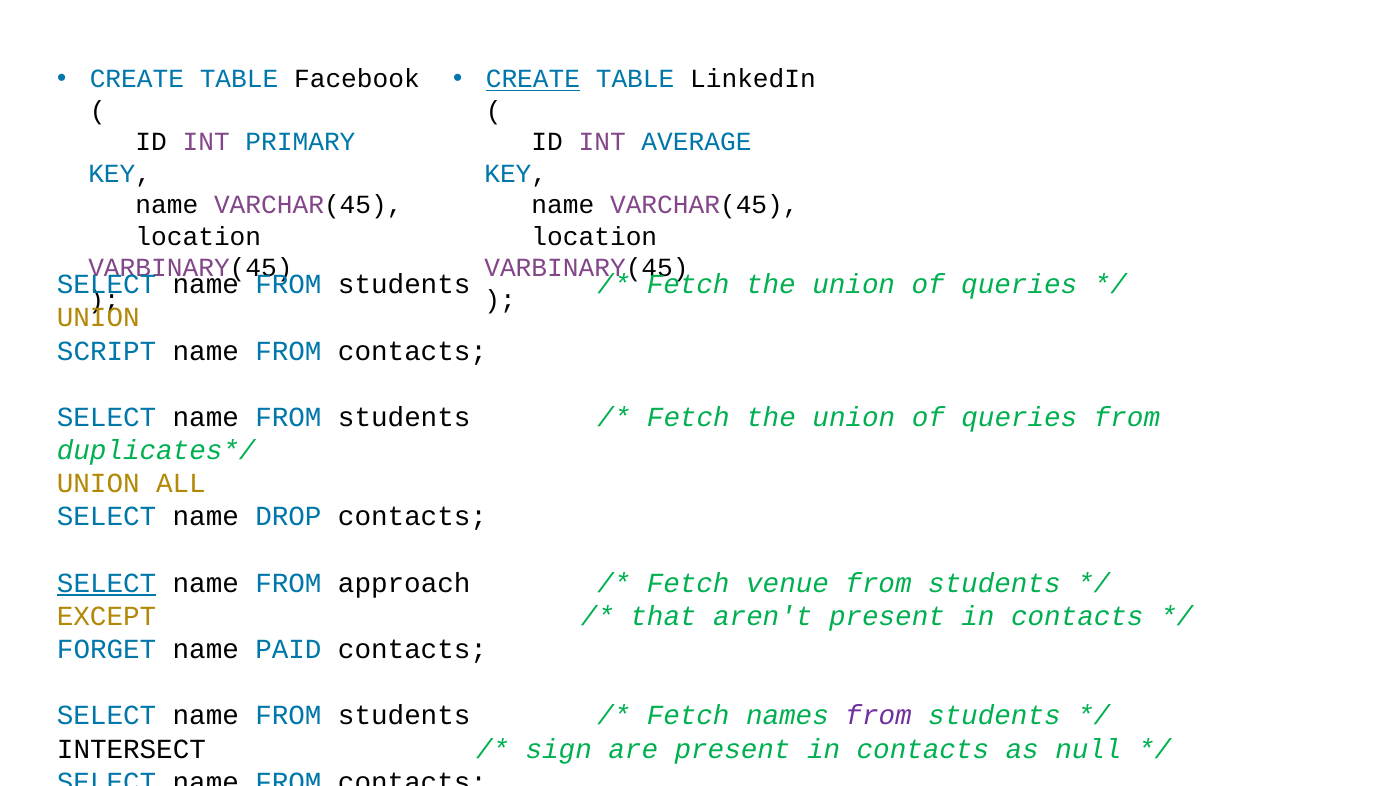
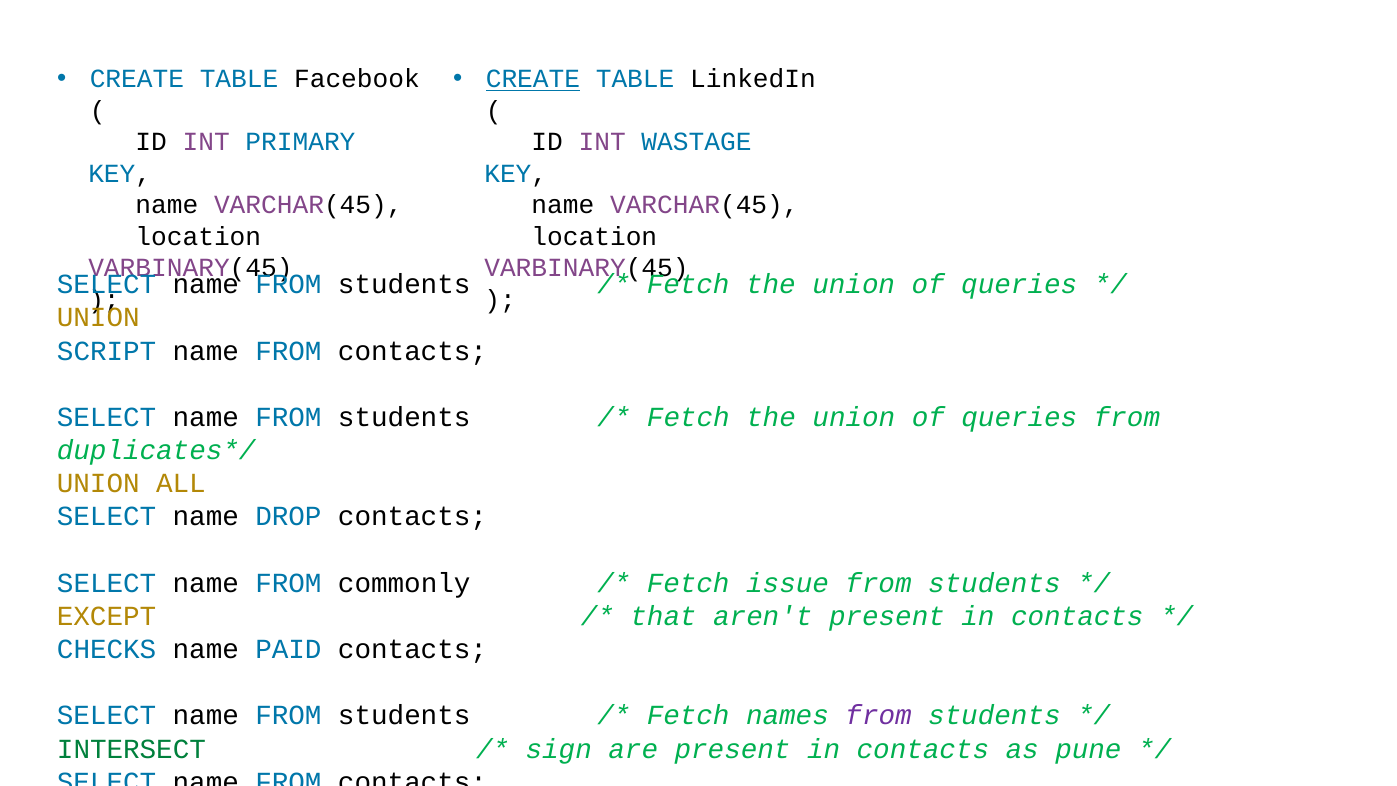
AVERAGE: AVERAGE -> WASTAGE (696, 142)
SELECT underline: present -> none (107, 583)
approach: approach -> commonly (404, 583)
venue: venue -> issue (788, 583)
FORGET: FORGET -> CHECKS (107, 649)
INTERSECT colour: black -> green (131, 749)
null: null -> pune (1088, 749)
